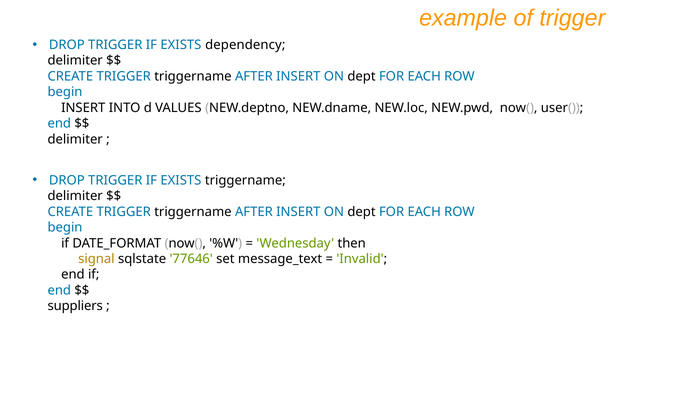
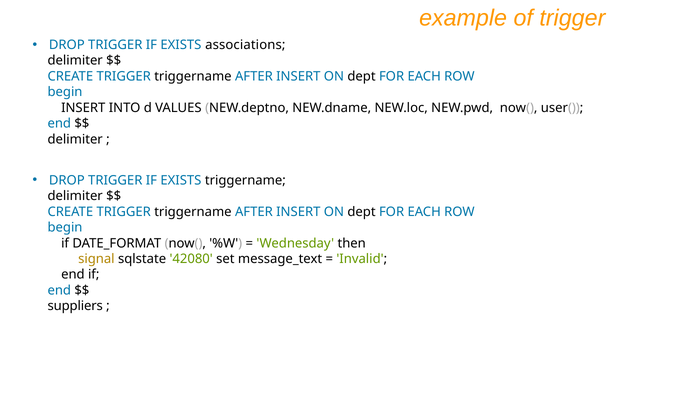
dependency: dependency -> associations (245, 45)
77646: 77646 -> 42080 (191, 259)
